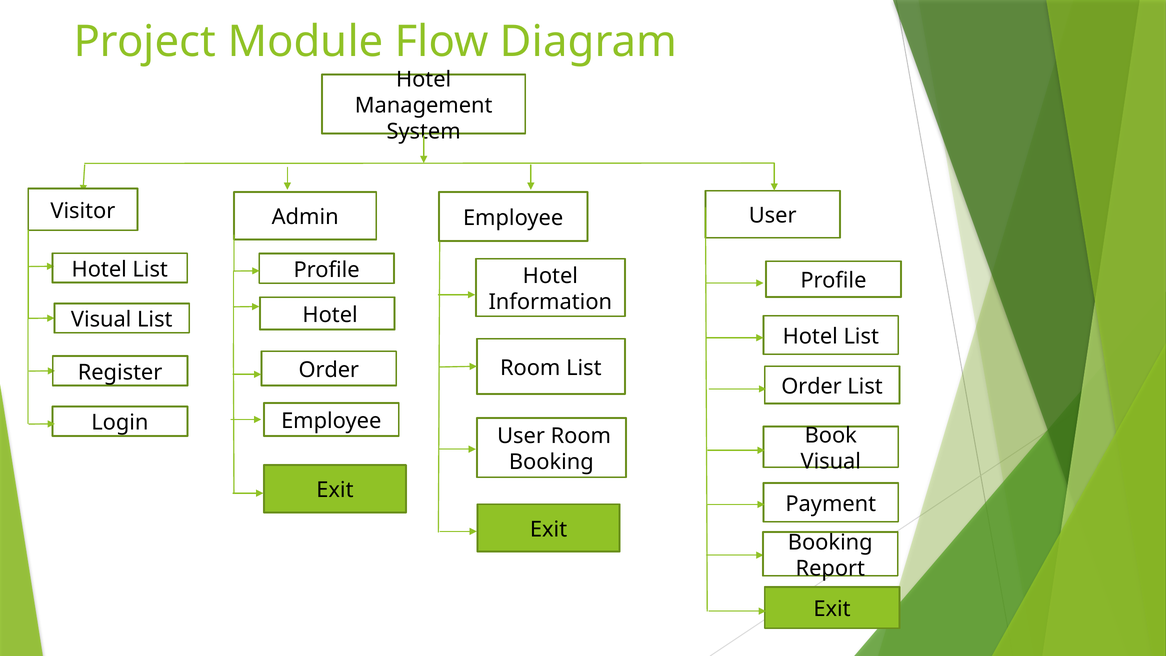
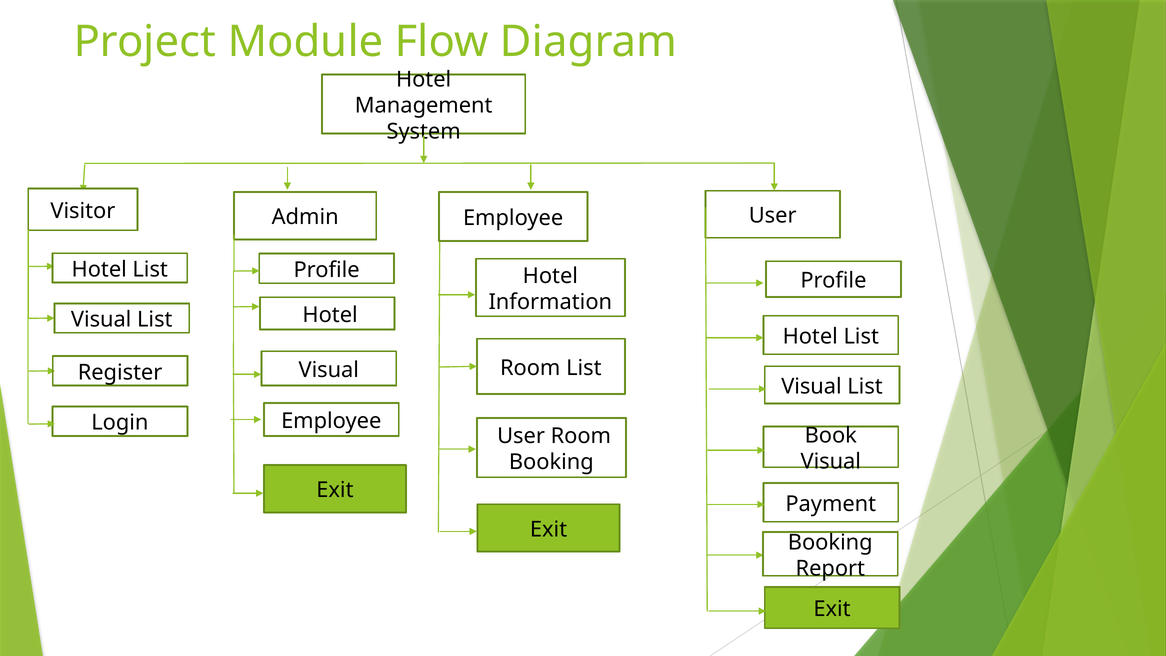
Order: Order -> Visual (329, 370)
Order: Order -> Visual (811, 386)
